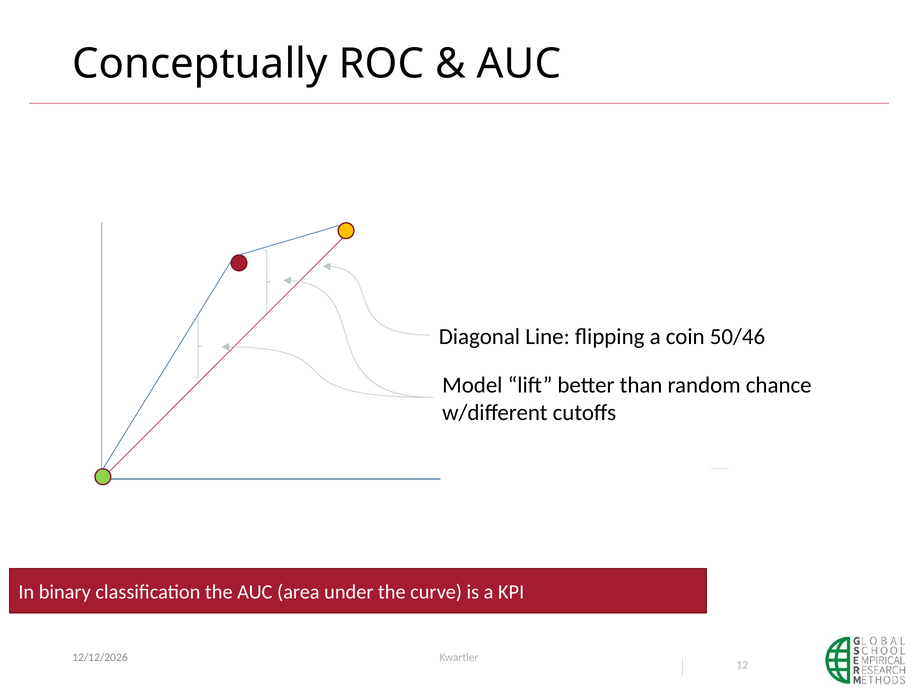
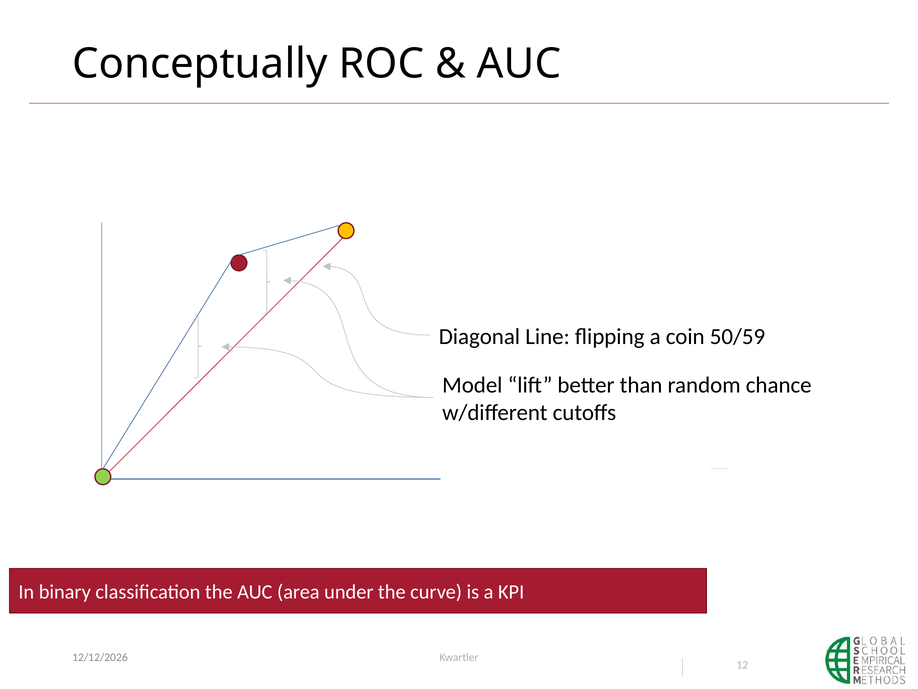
50/46: 50/46 -> 50/59 (738, 336)
